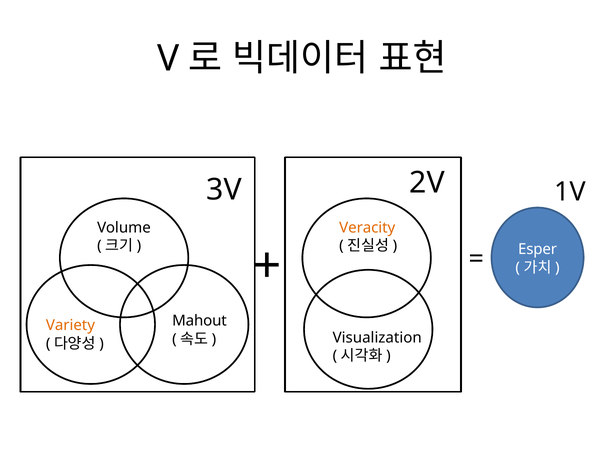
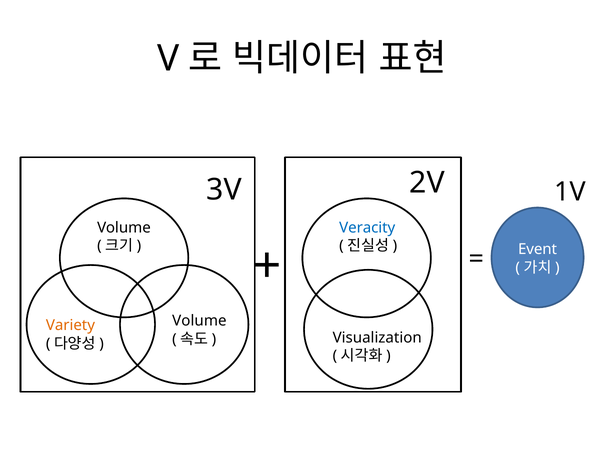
Veracity colour: orange -> blue (367, 228)
Esper: Esper -> Event (538, 249)
Mahout: Mahout -> Volume (199, 321)
